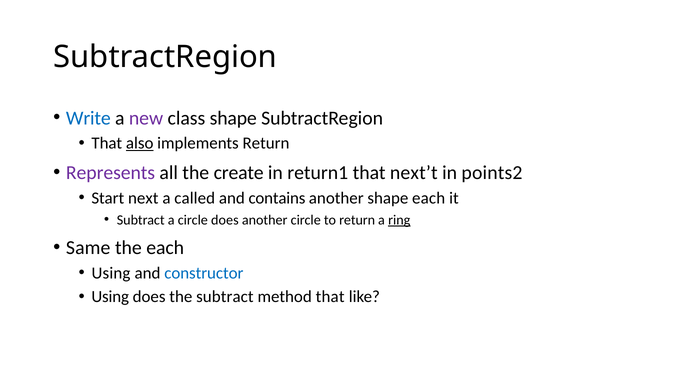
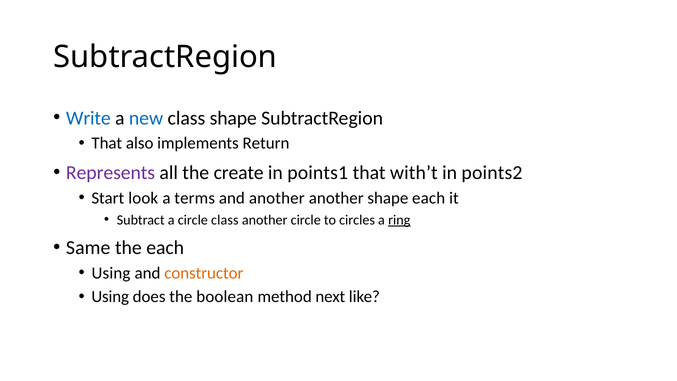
new colour: purple -> blue (146, 118)
also underline: present -> none (140, 143)
return1: return1 -> points1 (318, 173)
next’t: next’t -> with’t (414, 173)
next: next -> look (143, 198)
called: called -> terms (195, 198)
and contains: contains -> another (277, 198)
circle does: does -> class (225, 220)
to return: return -> circles (357, 220)
constructor colour: blue -> orange (204, 273)
the subtract: subtract -> boolean (225, 297)
method that: that -> next (330, 297)
